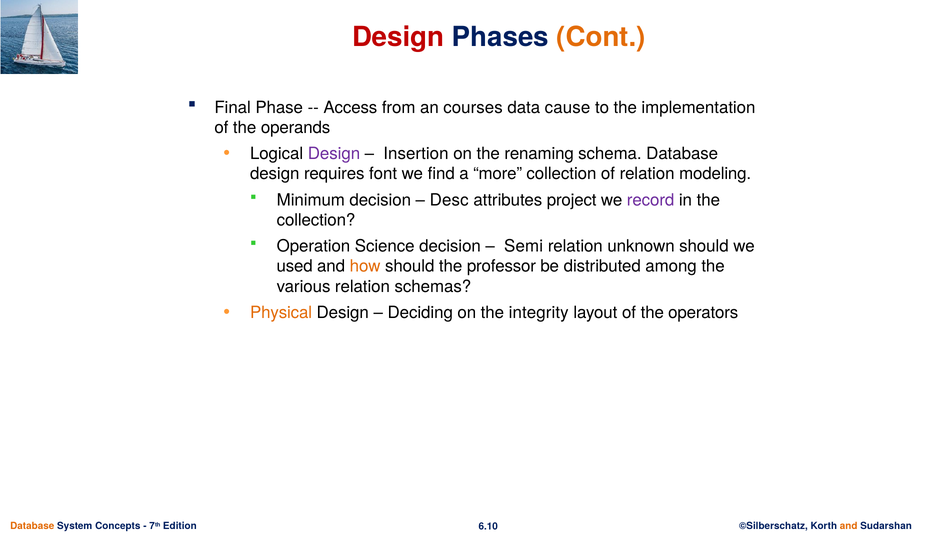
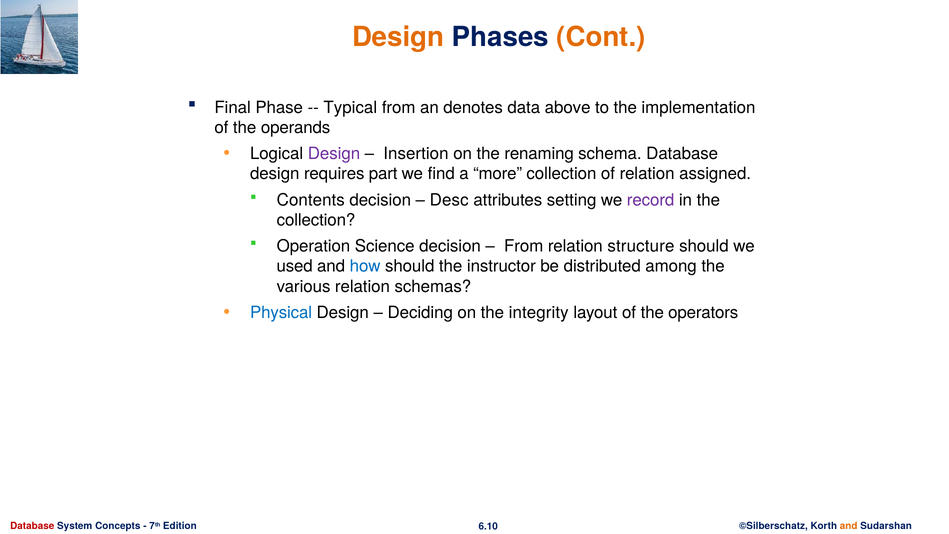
Design colour: red -> orange (398, 37)
Access: Access -> Typical (350, 107)
courses: courses -> denotes (473, 107)
cause: cause -> above (568, 107)
font: font -> part (383, 174)
modeling: modeling -> assigned (715, 174)
Minimum: Minimum -> Contents (311, 200)
project: project -> setting (572, 200)
Semi: Semi -> From (524, 246)
unknown: unknown -> structure (641, 246)
how colour: orange -> blue (365, 266)
professor: professor -> instructor (501, 266)
Physical colour: orange -> blue (281, 312)
Database colour: orange -> red (32, 526)
